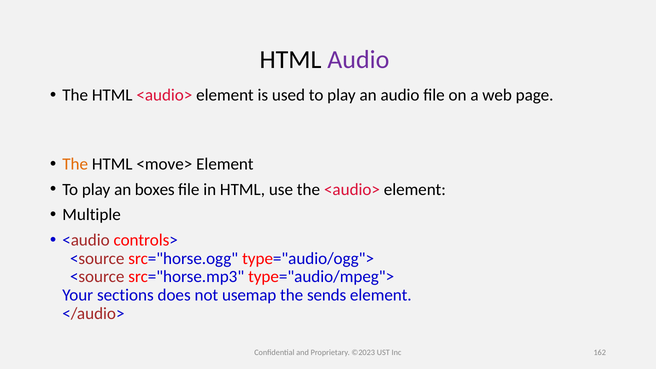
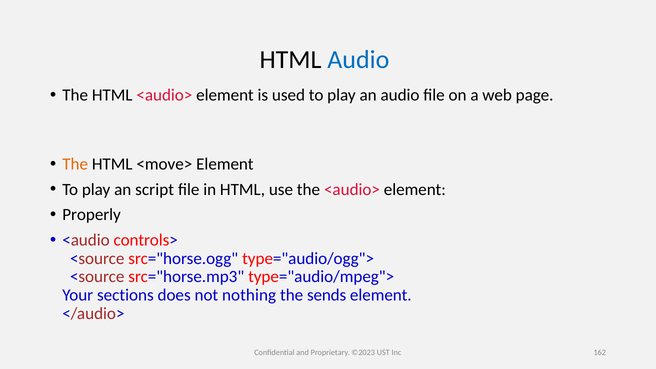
Audio colour: purple -> blue (358, 60)
boxes: boxes -> script (155, 189)
Multiple: Multiple -> Properly (92, 215)
usemap: usemap -> nothing (249, 295)
